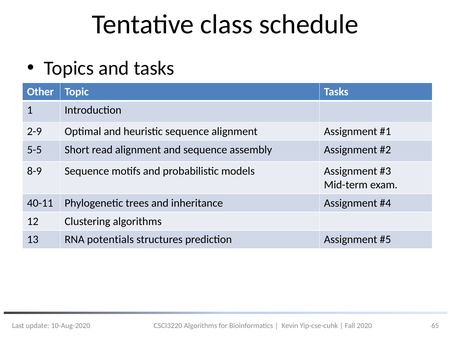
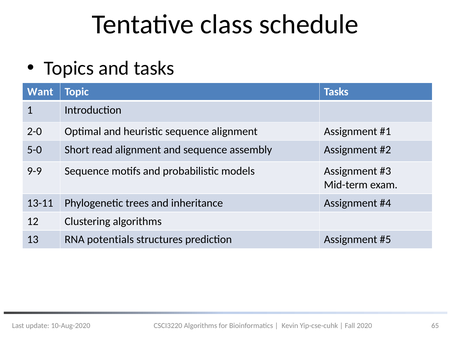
Other: Other -> Want (40, 92)
2-9: 2-9 -> 2-0 (34, 132)
5-5: 5-5 -> 5-0 (34, 150)
8-9: 8-9 -> 9-9 (34, 171)
40-11: 40-11 -> 13-11 (40, 203)
